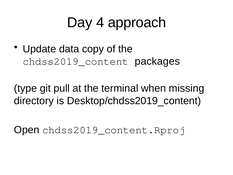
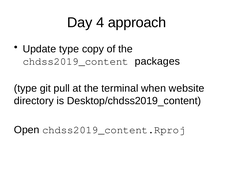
Update data: data -> type (69, 49)
missing: missing -> website (187, 88)
